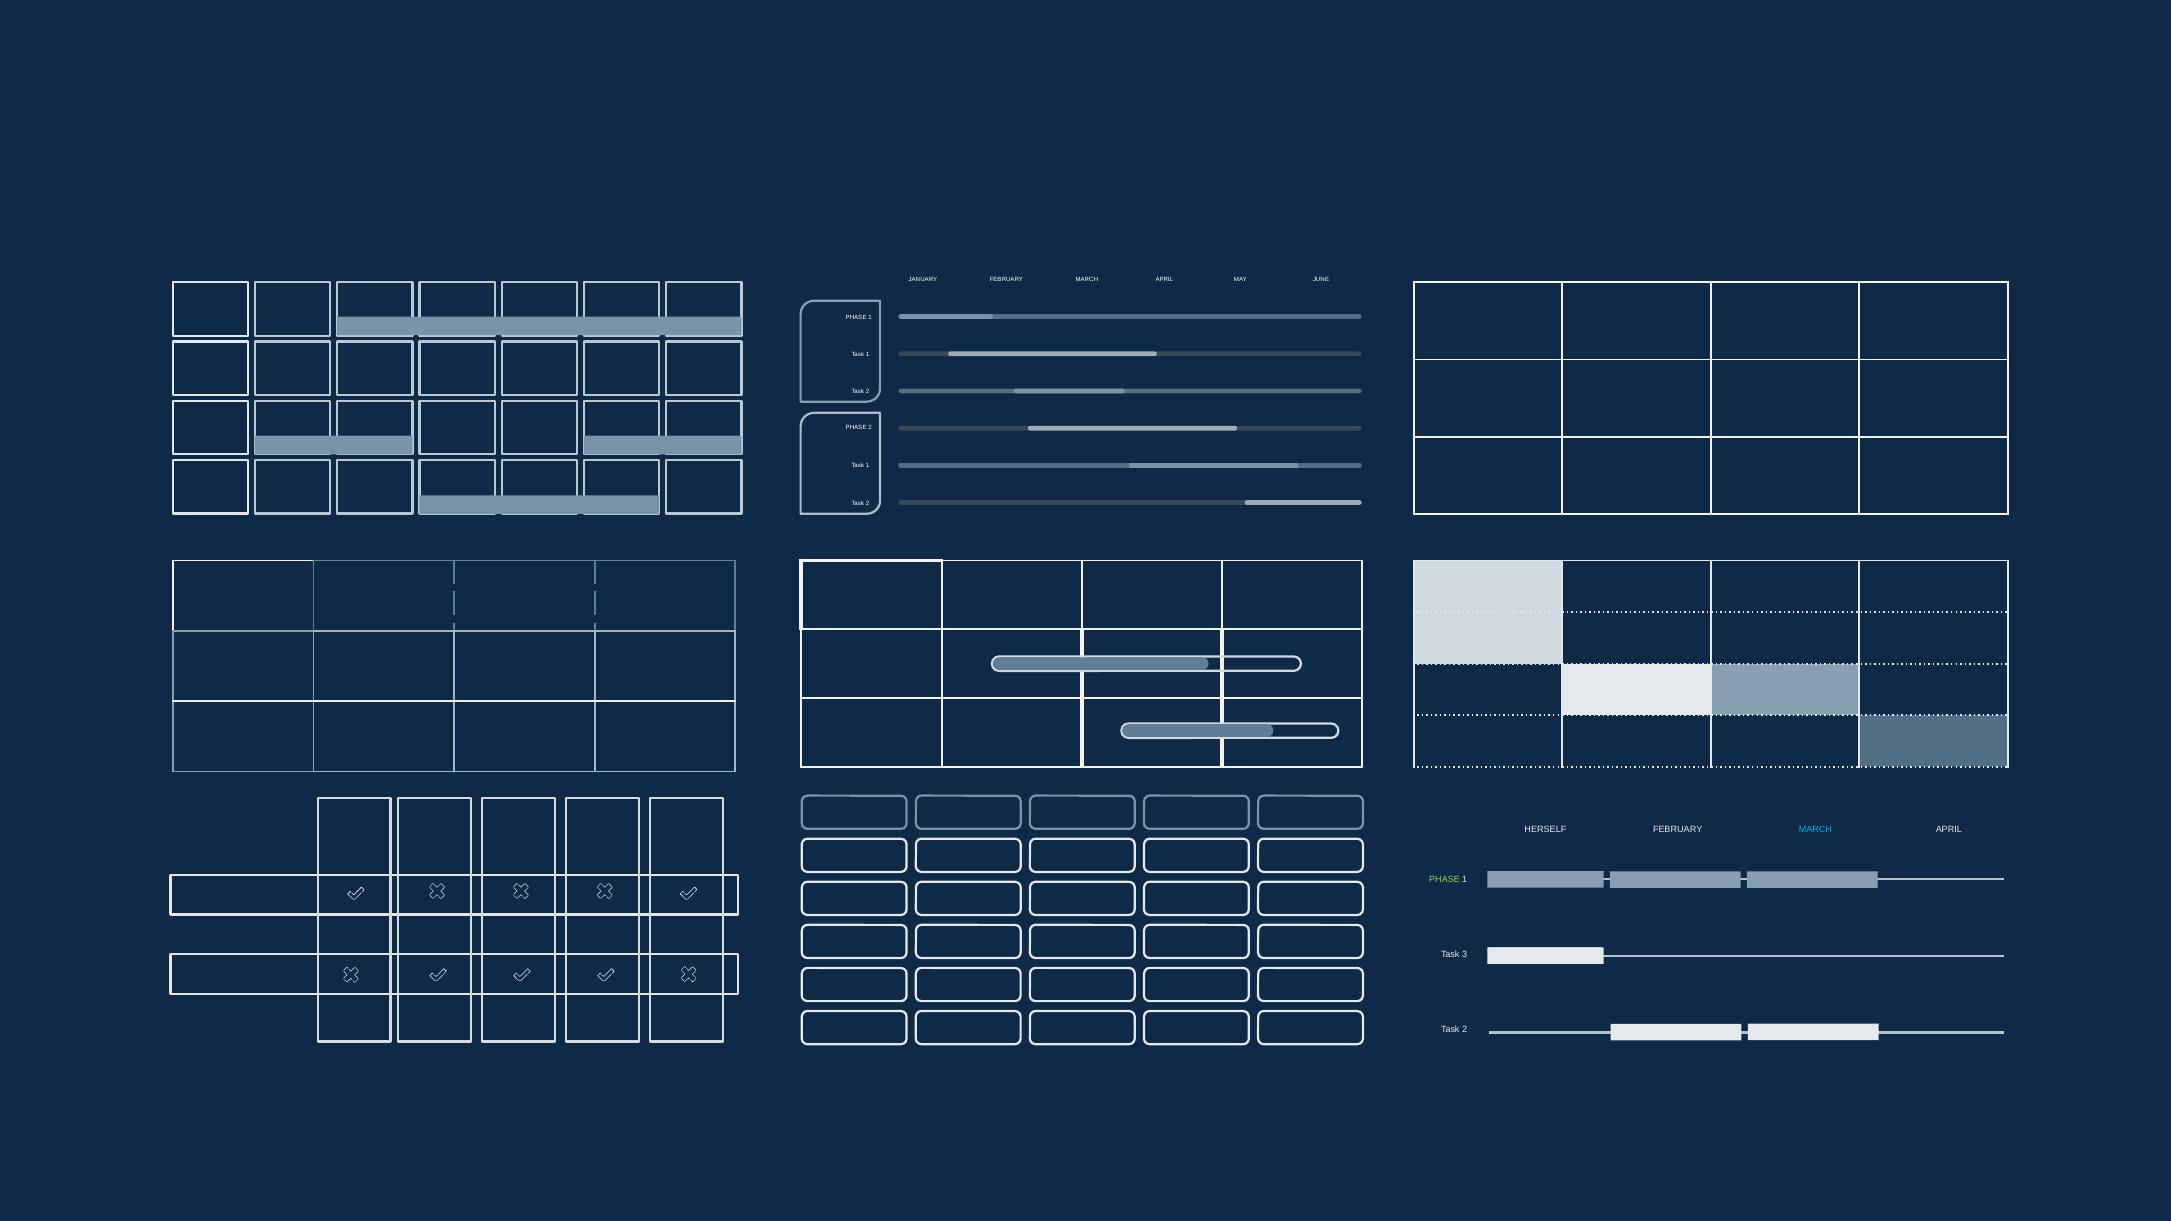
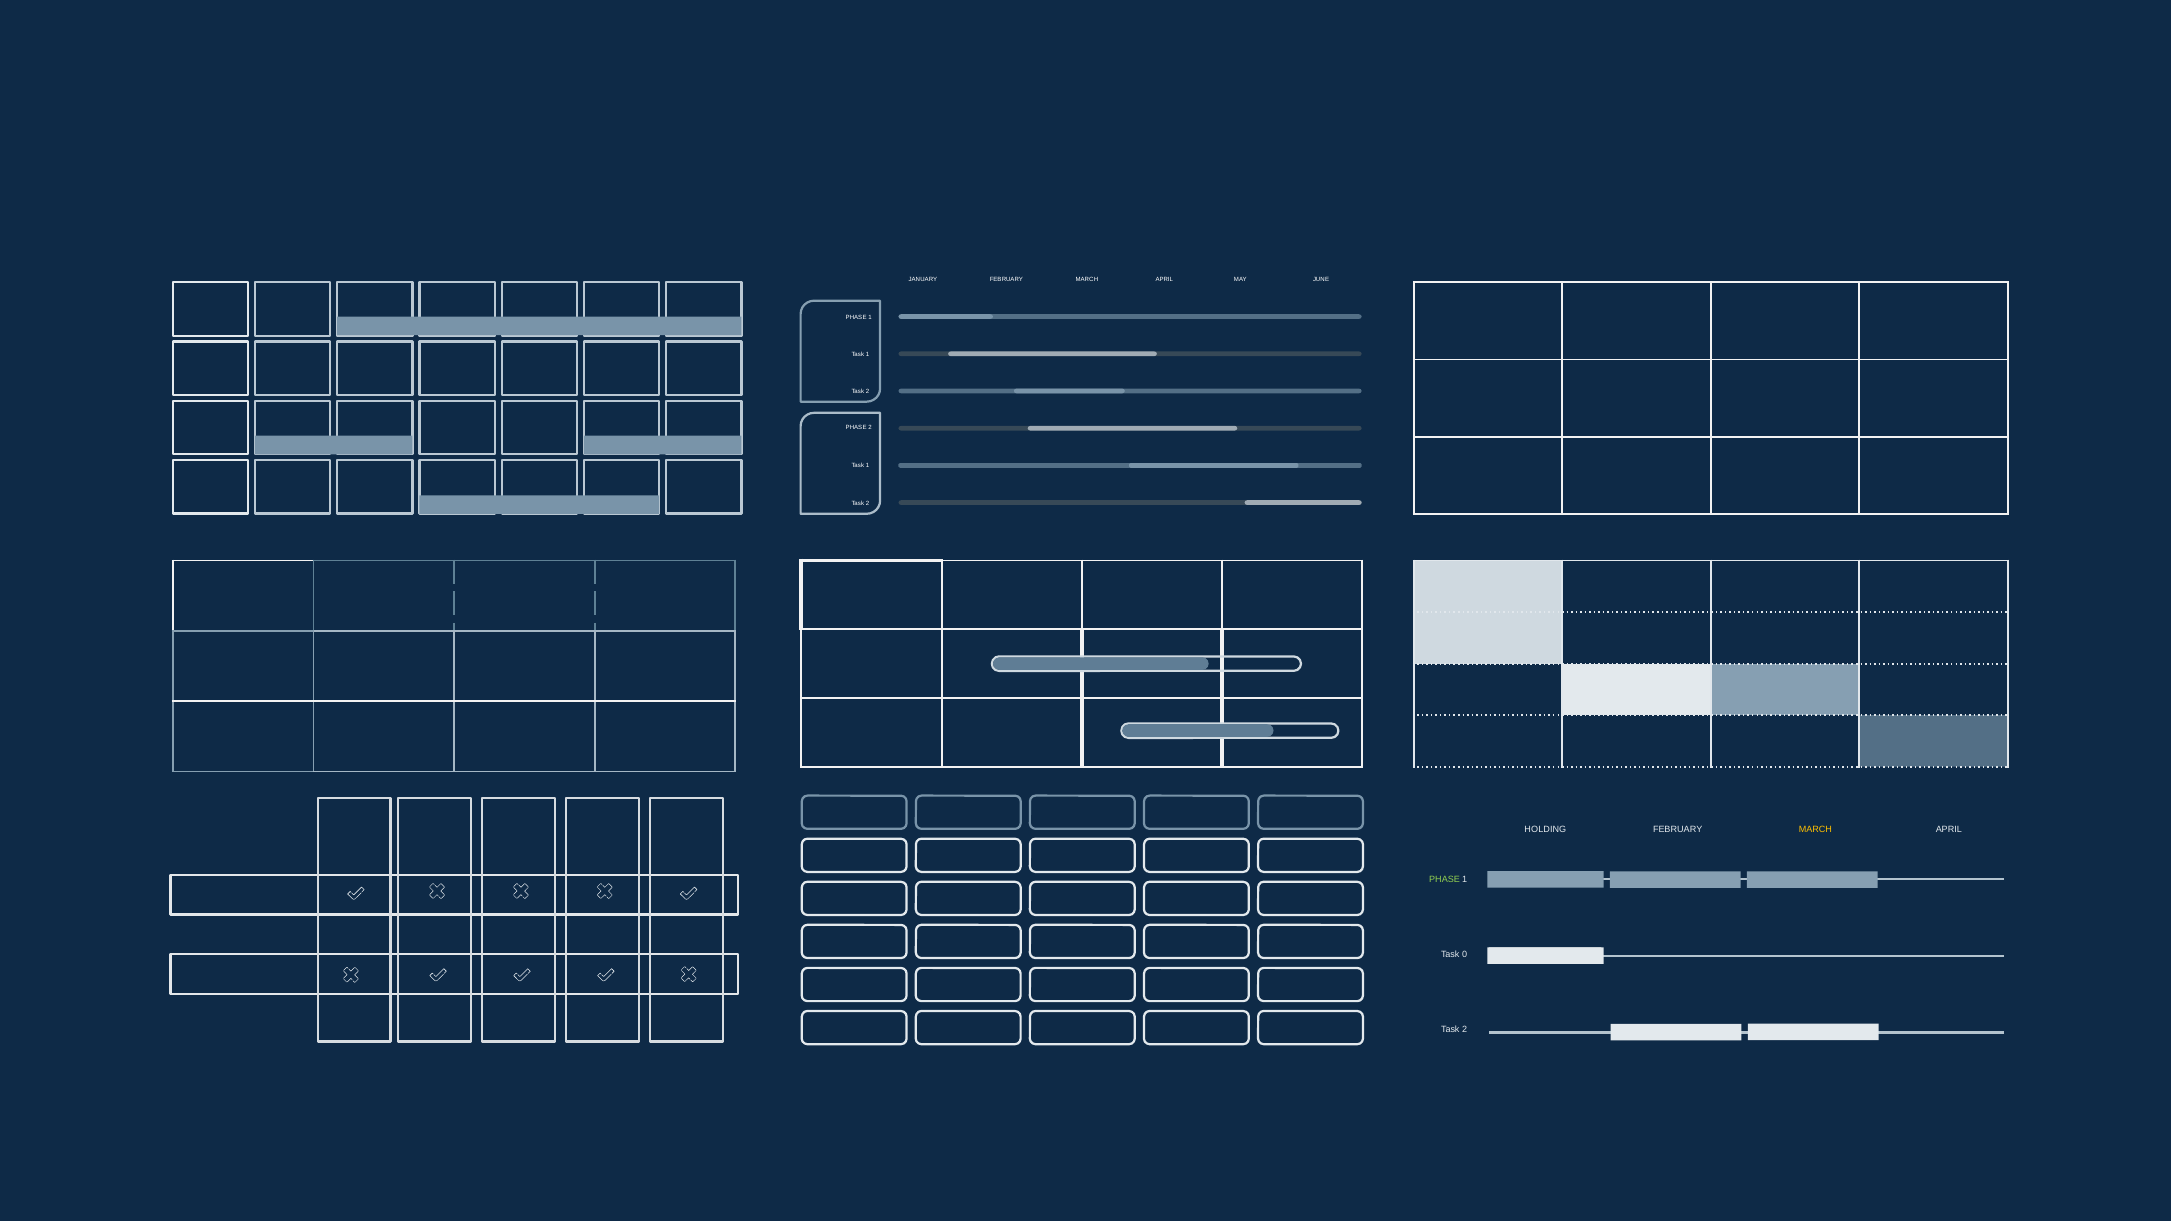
HERSELF: HERSELF -> HOLDING (1545, 830)
MARCH colour: light blue -> yellow (1815, 830)
3: 3 -> 0 (1465, 955)
